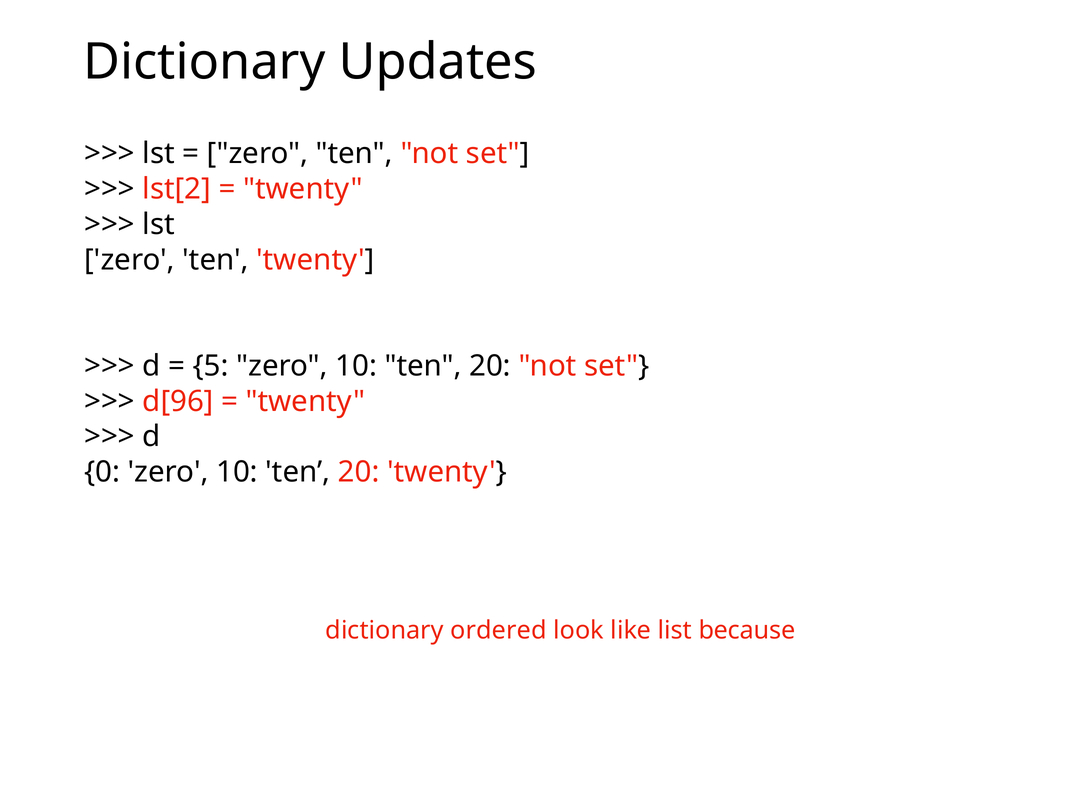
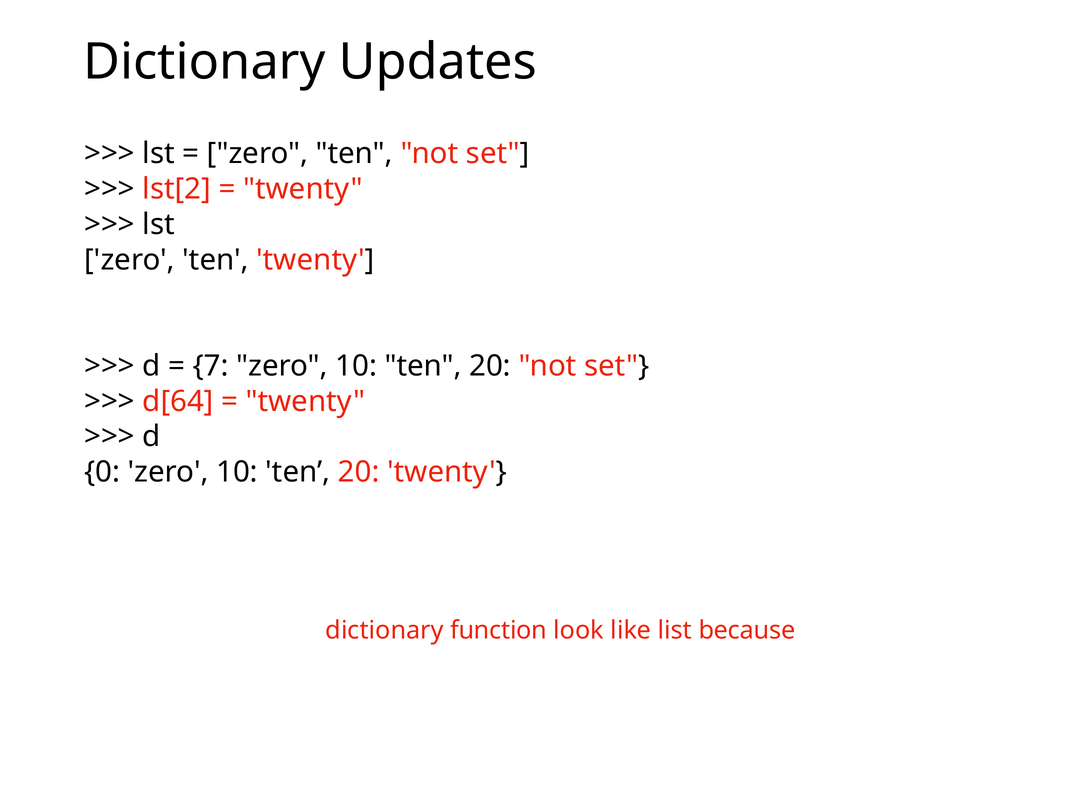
5: 5 -> 7 (211, 366)
d[96: d[96 -> d[64 (178, 401)
ordered: ordered -> function (499, 630)
